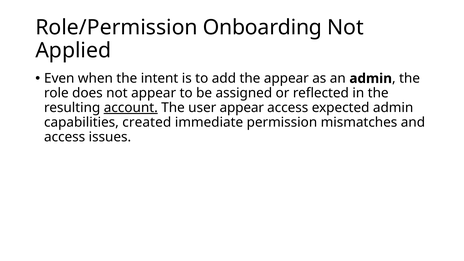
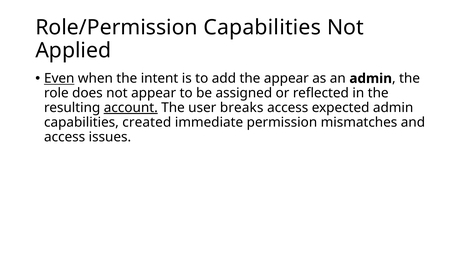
Role/Permission Onboarding: Onboarding -> Capabilities (262, 27)
Even underline: none -> present (59, 78)
user appear: appear -> breaks (242, 108)
